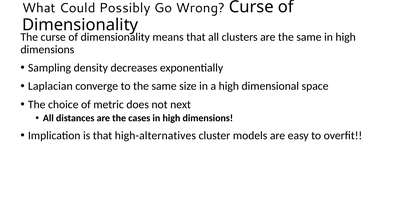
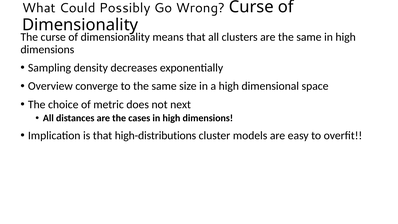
Laplacian: Laplacian -> Overview (50, 86)
high-alternatives: high-alternatives -> high-distributions (155, 136)
